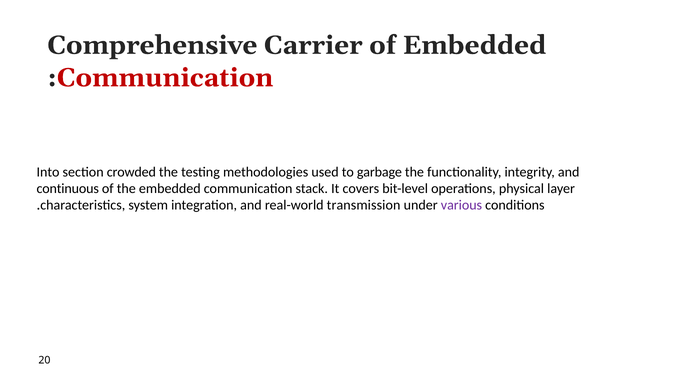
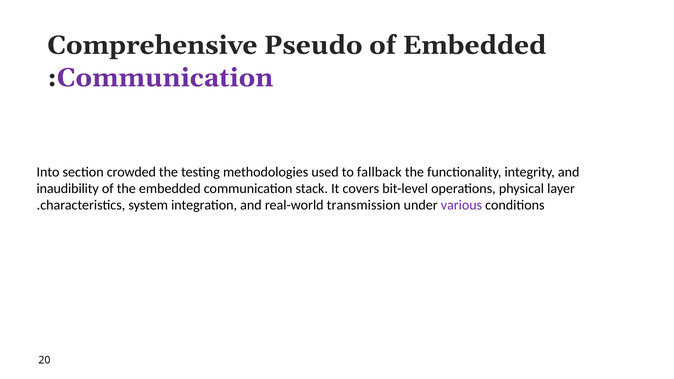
Carrier: Carrier -> Pseudo (313, 45)
Communication colour: red -> purple (165, 78)
garbage: garbage -> fallback (379, 172)
continuous: continuous -> inaudibility (68, 189)
